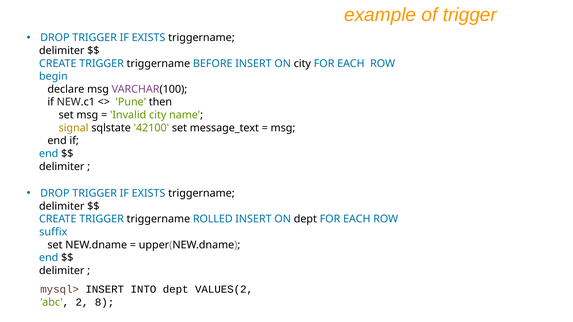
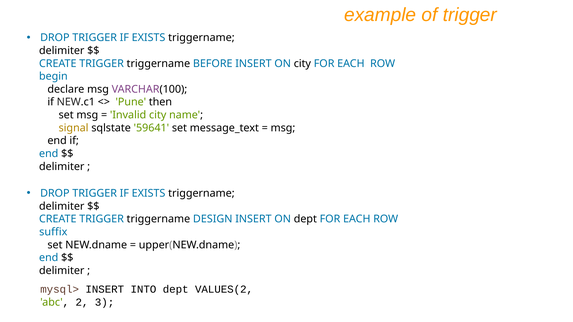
42100: 42100 -> 59641 (151, 128)
ROLLED: ROLLED -> DESIGN (213, 219)
8: 8 -> 3 (105, 303)
